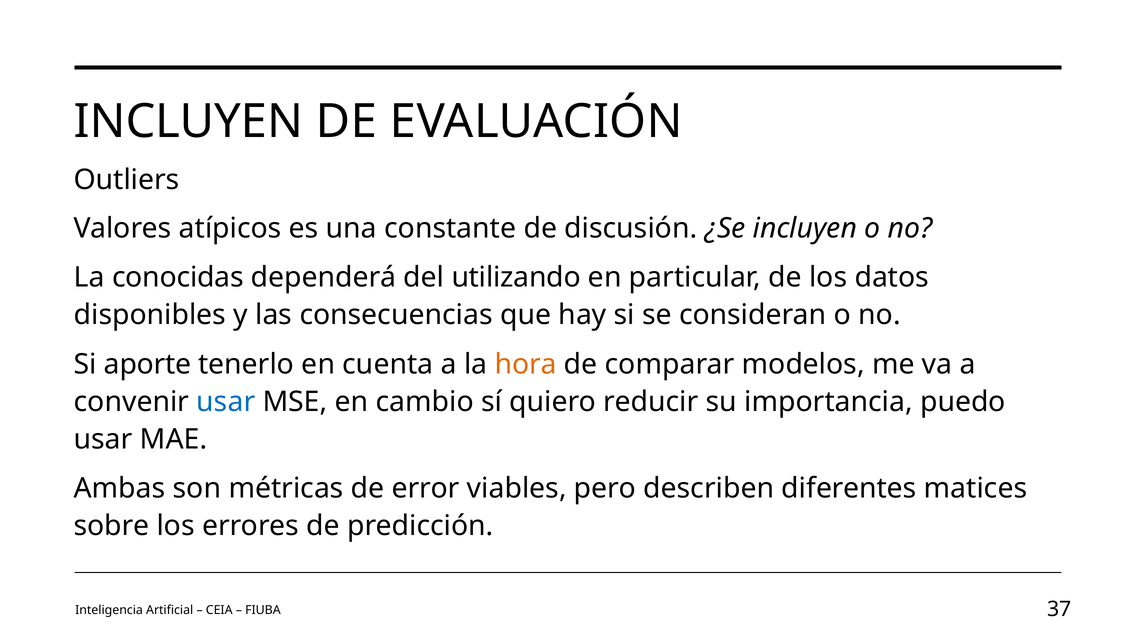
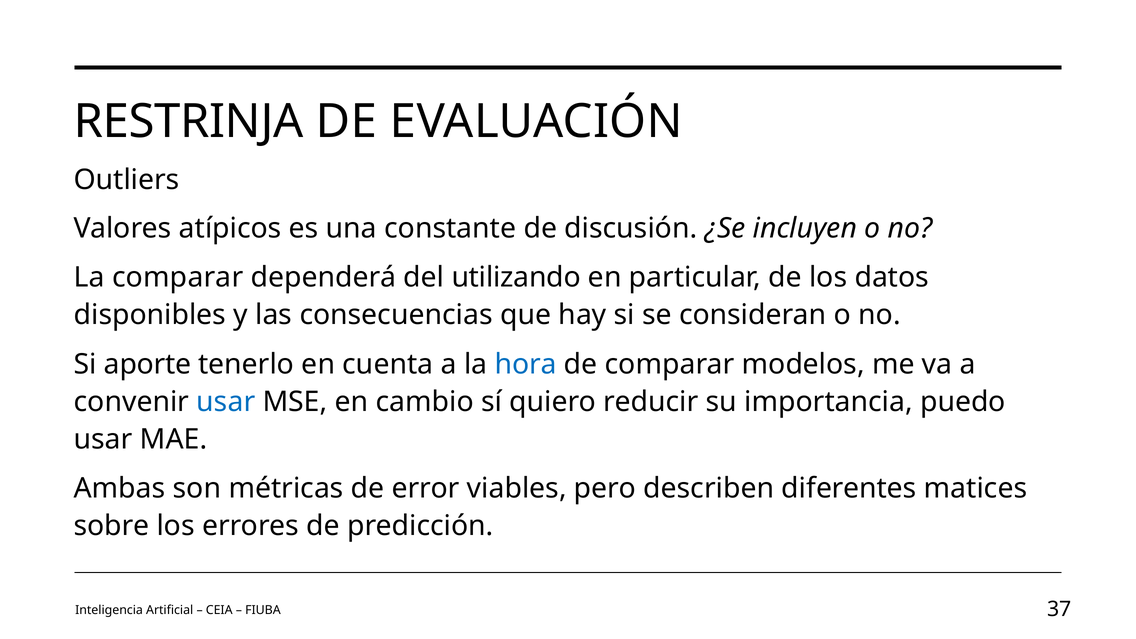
INCLUYEN: INCLUYEN -> RESTRINJA (189, 122)
La conocidas: conocidas -> comparar (178, 277)
hora colour: orange -> blue (526, 364)
